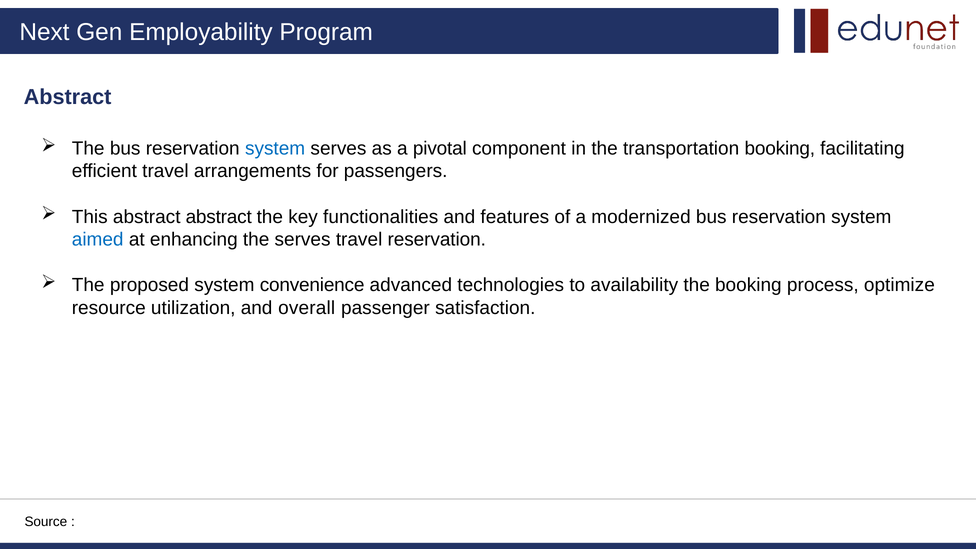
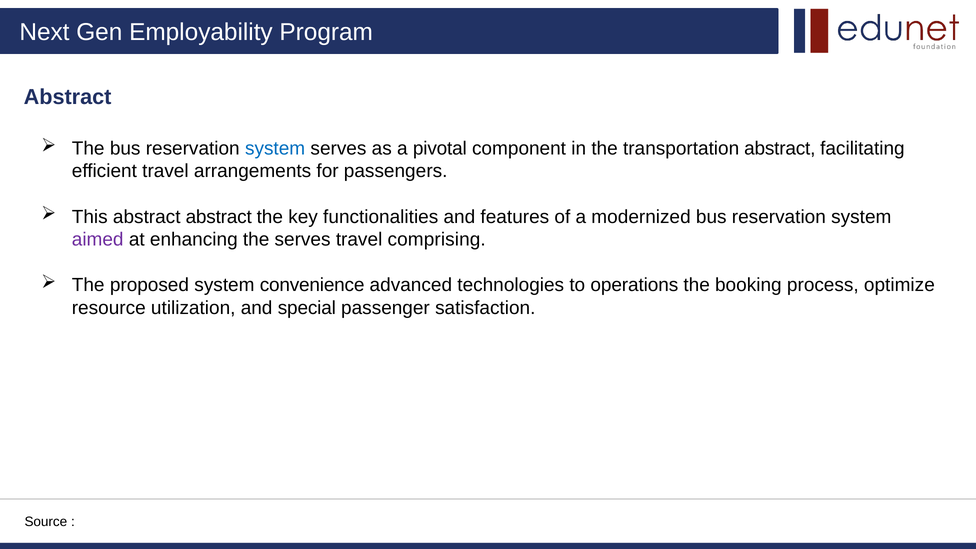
transportation booking: booking -> abstract (780, 148)
aimed colour: blue -> purple (98, 240)
travel reservation: reservation -> comprising (437, 240)
availability: availability -> operations (634, 285)
overall: overall -> special (307, 308)
